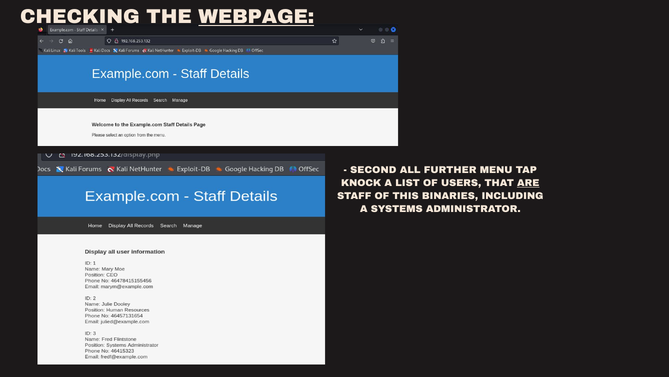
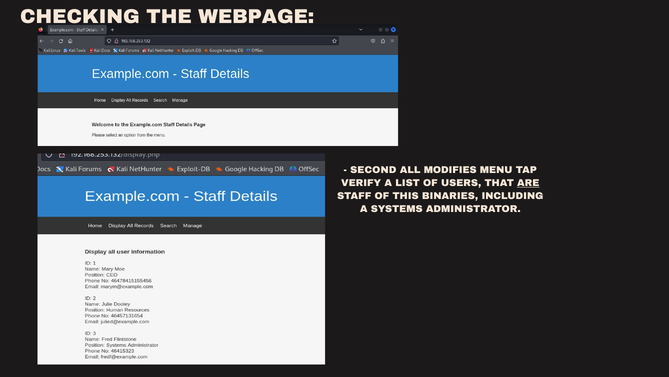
WEBPAGE underline: present -> none (256, 17)
FURTHER: FURTHER -> MODIFIES (450, 170)
KNOCK: KNOCK -> VERIFY (361, 183)
